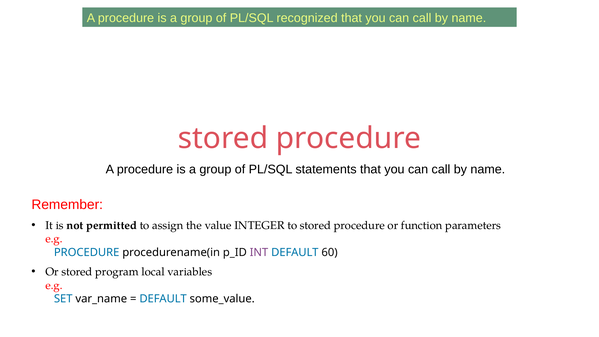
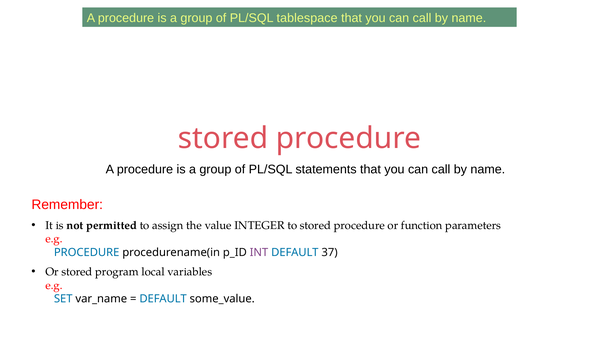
recognized: recognized -> tablespace (307, 18)
60: 60 -> 37 (330, 252)
